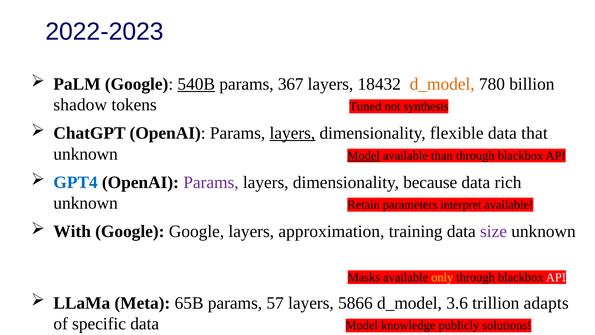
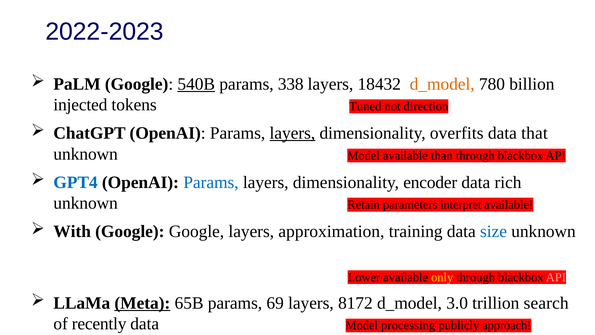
367: 367 -> 338 (291, 84)
shadow: shadow -> injected (80, 105)
synthesis: synthesis -> direction (426, 106)
flexible: flexible -> overfits (457, 133)
Model underline: present -> none (364, 155)
Params colour: purple -> blue (211, 182)
because: because -> encoder (430, 182)
size colour: purple -> blue (494, 231)
Masks: Masks -> Lower (364, 277)
API colour: white -> pink (556, 277)
Meta underline: none -> present (142, 303)
57: 57 -> 69 (275, 303)
5866: 5866 -> 8172 (355, 303)
3.6: 3.6 -> 3.0 (457, 303)
adapts: adapts -> search (546, 303)
specific: specific -> recently (99, 324)
knowledge: knowledge -> processing (408, 325)
solutions: solutions -> approach (507, 325)
